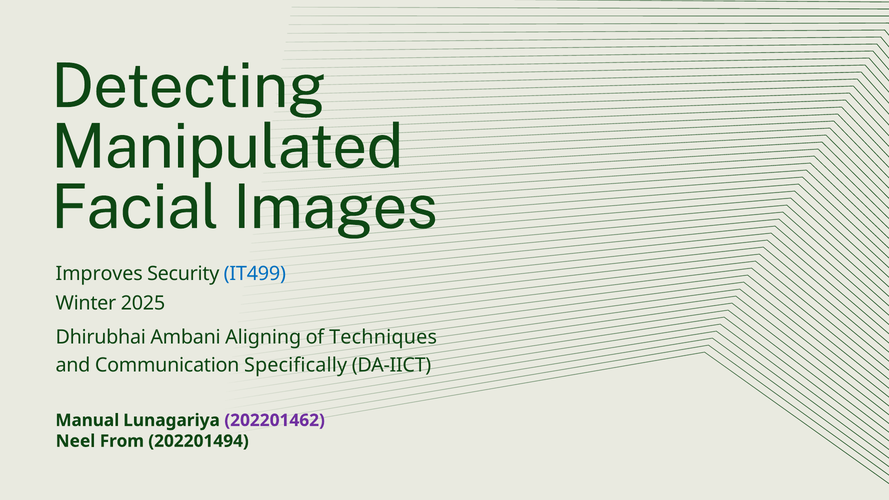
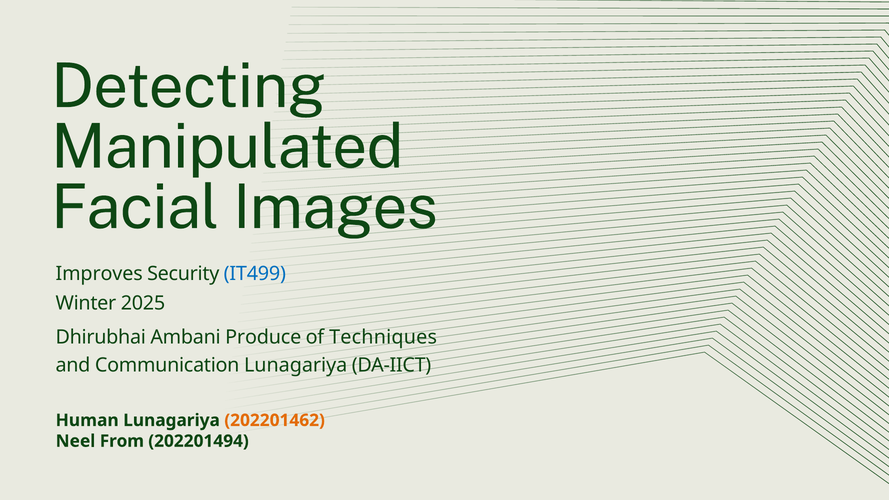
Aligning: Aligning -> Produce (263, 337)
Communication Specifically: Specifically -> Lunagariya (296, 365)
Manual: Manual -> Human (87, 420)
202201462 colour: purple -> orange (275, 420)
